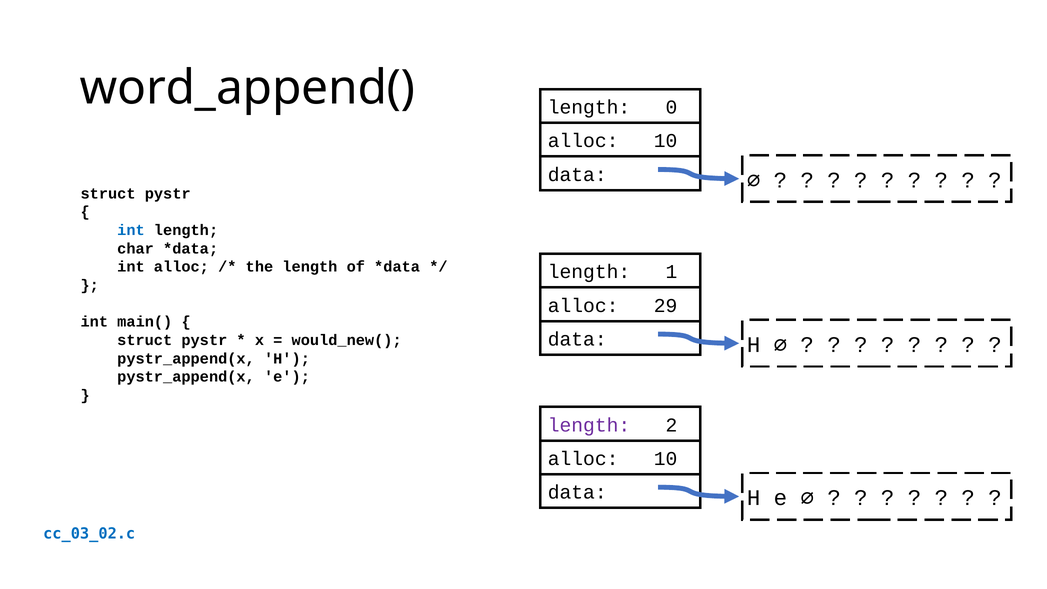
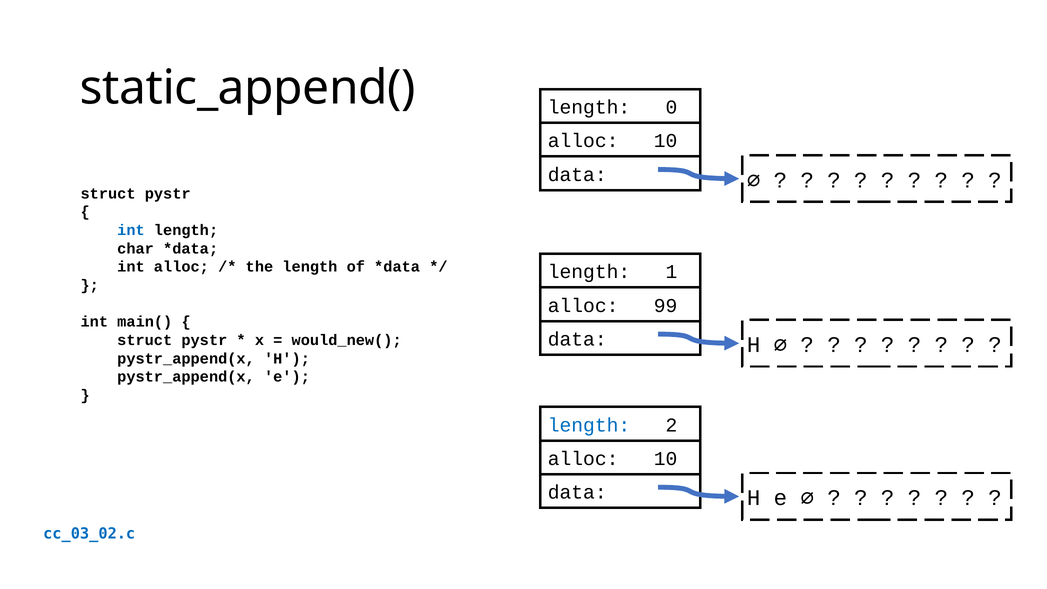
word_append(: word_append( -> static_append( (248, 88)
29: 29 -> 99 (666, 306)
length colour: purple -> blue (589, 425)
